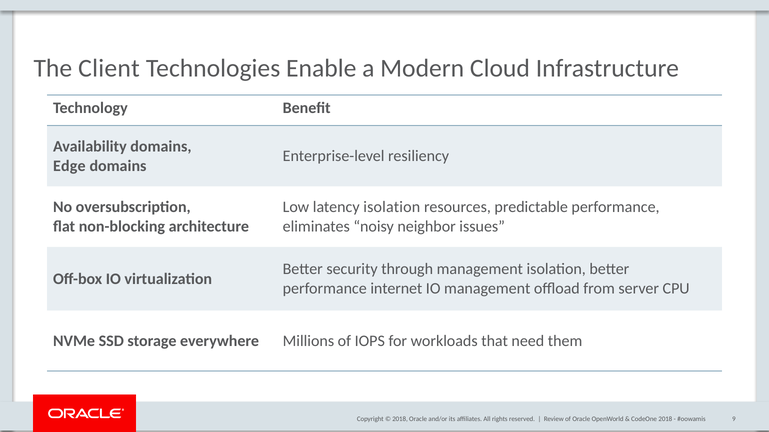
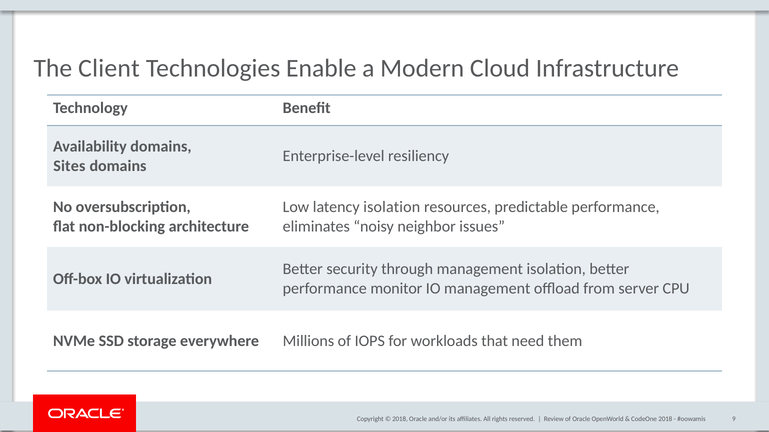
Edge: Edge -> Sites (69, 166)
internet: internet -> monitor (396, 289)
